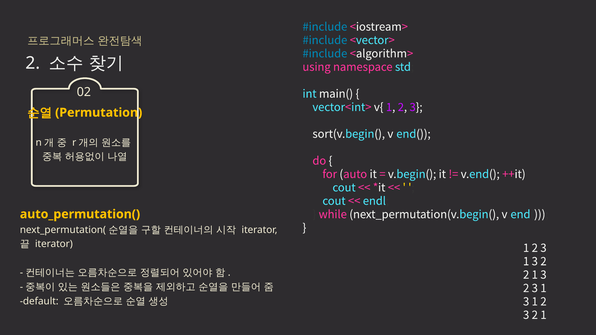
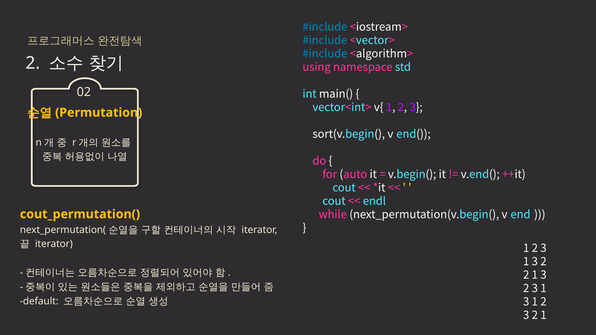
auto_permutation(: auto_permutation( -> cout_permutation( (80, 214)
